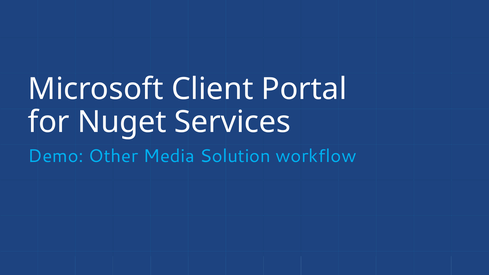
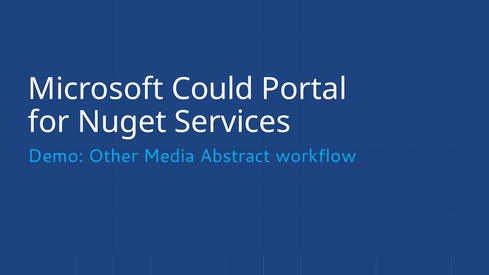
Client: Client -> Could (212, 89)
Solution: Solution -> Abstract (235, 156)
